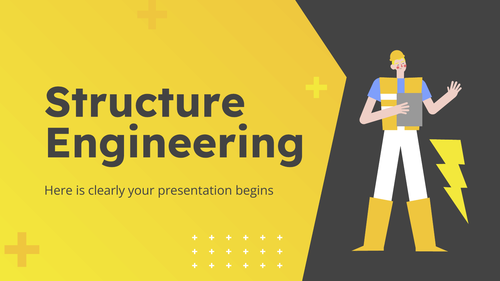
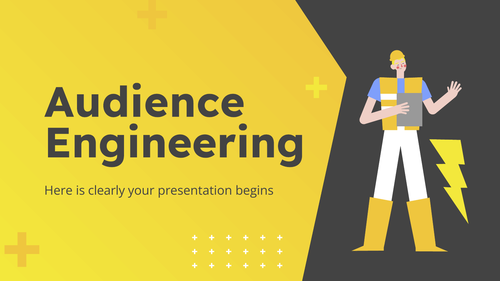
Structure: Structure -> Audience (145, 103)
